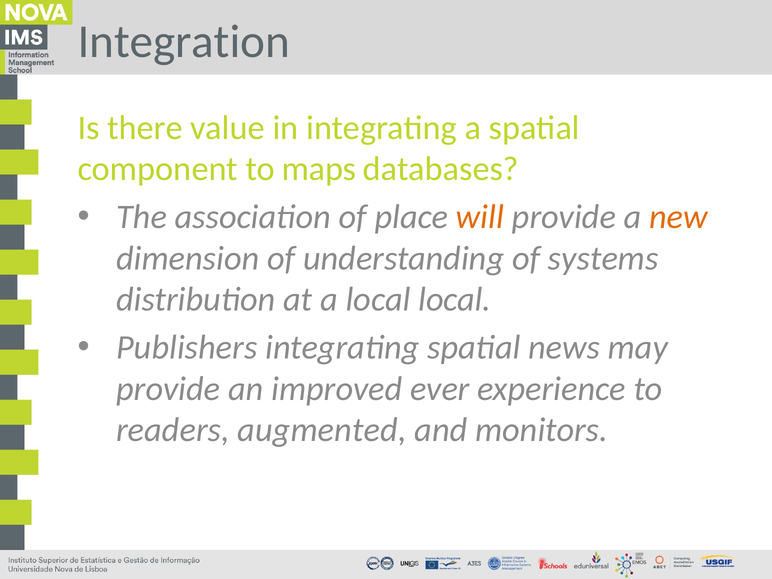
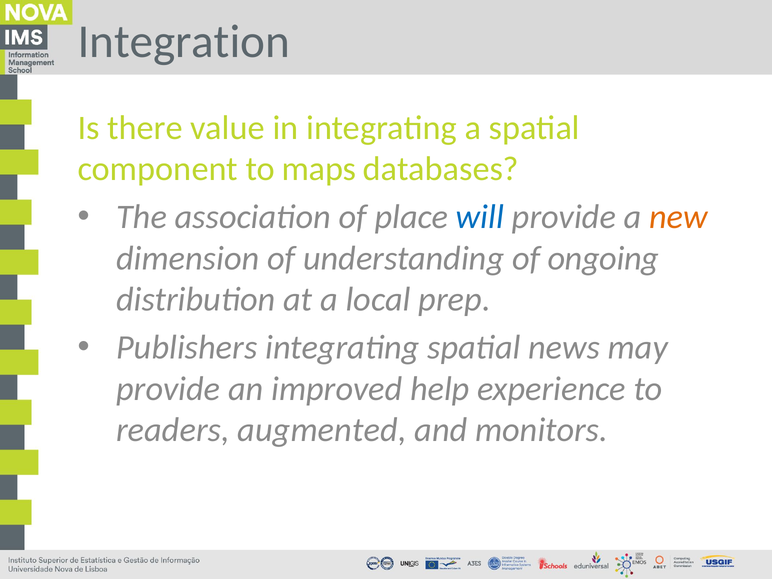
will colour: orange -> blue (480, 217)
systems: systems -> ongoing (603, 258)
local local: local -> prep (455, 299)
ever: ever -> help (440, 389)
